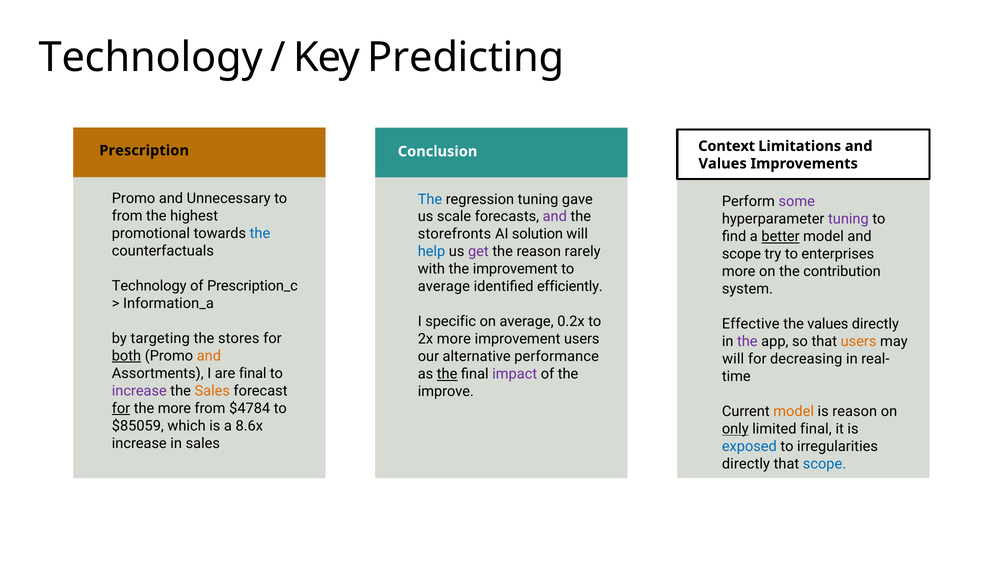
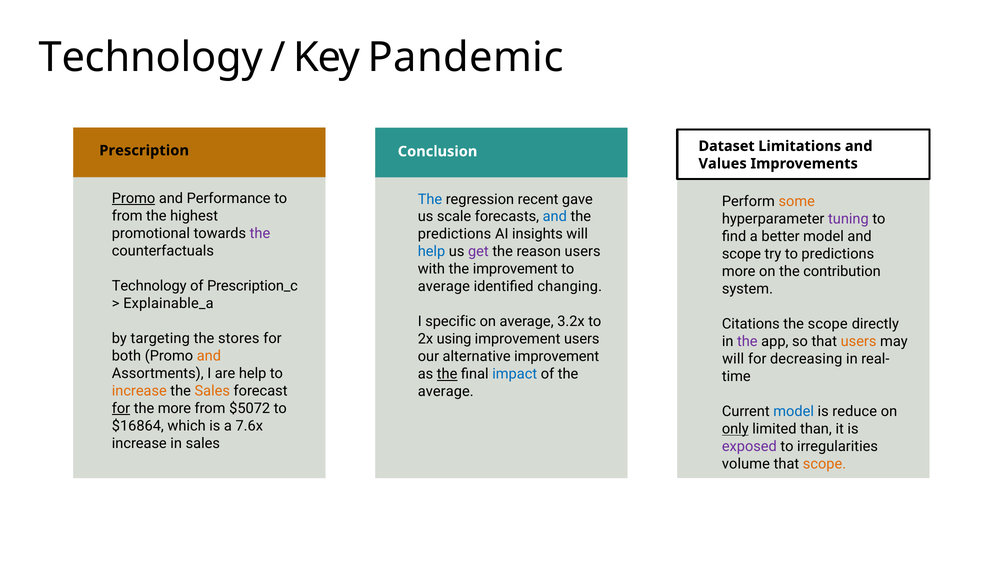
Predicting: Predicting -> Pandemic (466, 58)
Context: Context -> Dataset (727, 146)
Promo underline: none -> present (134, 198)
Unnecessary: Unnecessary -> Performance (229, 198)
regression tuning: tuning -> recent (538, 199)
some colour: purple -> orange (797, 202)
and colour: purple -> blue (555, 217)
the colour: blue -> purple (260, 233)
storefronts: storefronts -> predictions (455, 234)
solution: solution -> insights (537, 234)
better underline: present -> none (781, 237)
reason rarely: rarely -> users (583, 252)
to enterprises: enterprises -> predictions (838, 254)
efficiently: efficiently -> changing (570, 287)
Information_a: Information_a -> Explainable_a (168, 303)
0.2x: 0.2x -> 3.2x (571, 322)
Effective: Effective -> Citations (751, 324)
the values: values -> scope (828, 324)
2x more: more -> using (454, 339)
both underline: present -> none (126, 356)
alternative performance: performance -> improvement (557, 357)
are final: final -> help (253, 373)
impact colour: purple -> blue (515, 374)
increase colour: purple -> orange (139, 391)
improve: improve -> average (446, 392)
$4784: $4784 -> $5072 (250, 408)
model colour: orange -> blue (794, 411)
is reason: reason -> reduce (855, 411)
$85059: $85059 -> $16864 (138, 426)
8.6x: 8.6x -> 7.6x (249, 426)
limited final: final -> than (816, 429)
exposed colour: blue -> purple (749, 446)
directly: directly -> volume (746, 464)
scope colour: blue -> orange (824, 464)
